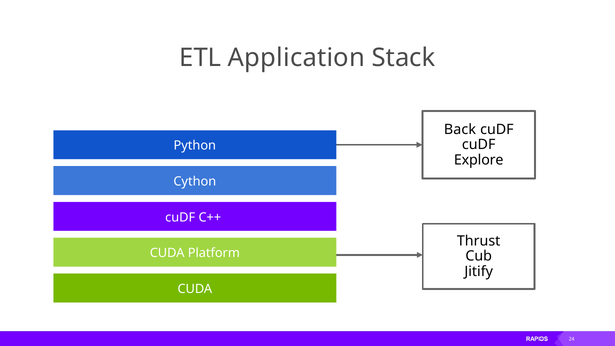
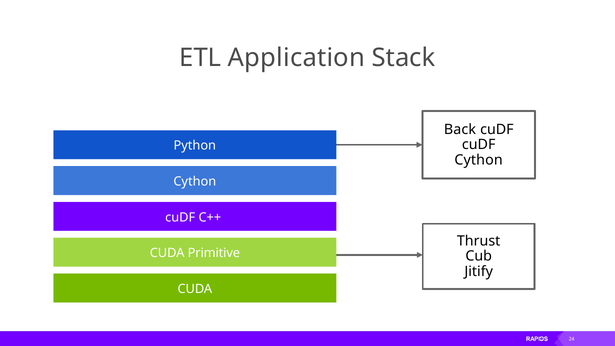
Explore: Explore -> Cython (479, 160)
Platform: Platform -> Primitive (214, 253)
